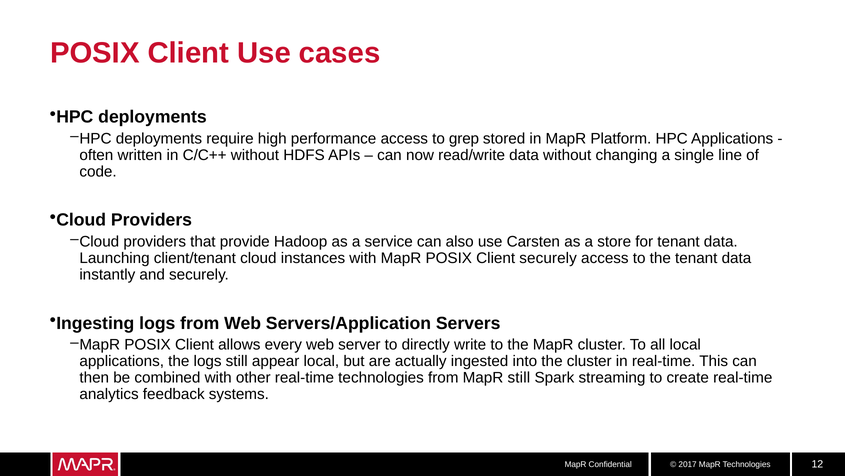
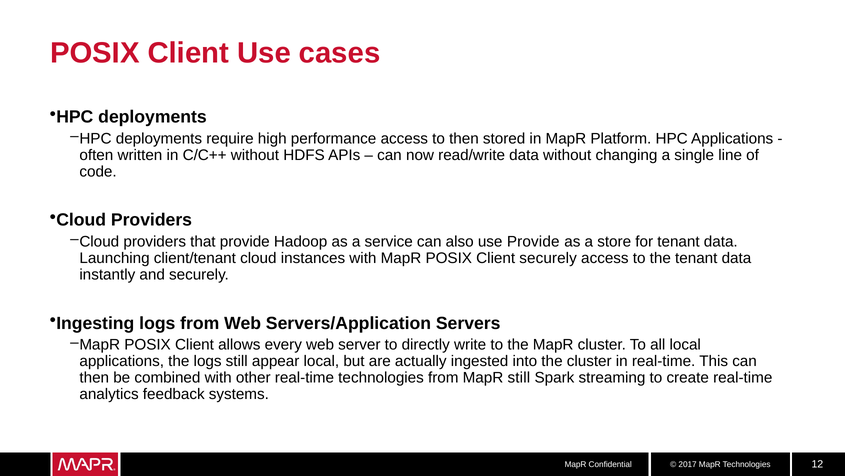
to grep: grep -> then (464, 138)
use Carsten: Carsten -> Provide (533, 241)
